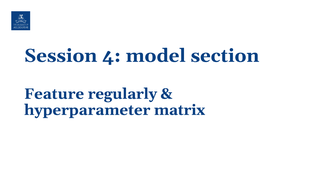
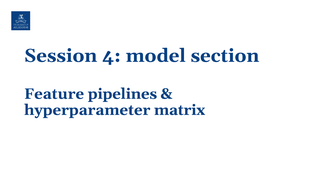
regularly: regularly -> pipelines (122, 94)
